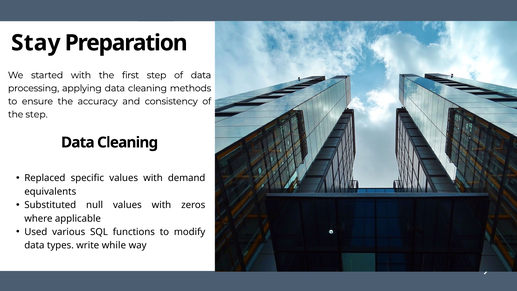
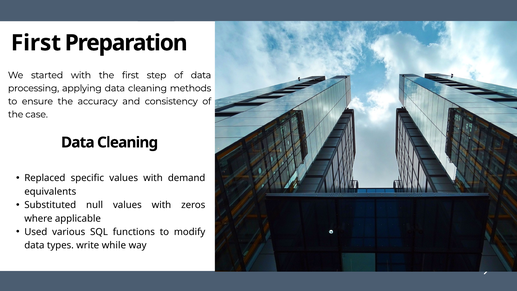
Stay: Stay -> First (36, 43)
the step: step -> case (37, 114)
